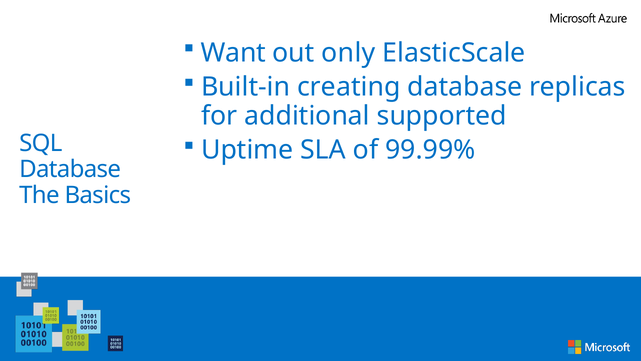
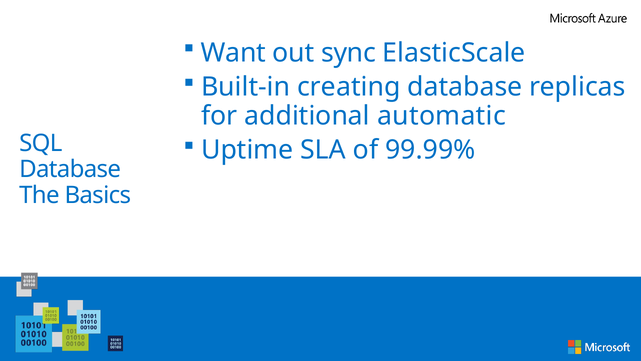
only: only -> sync (349, 53)
supported: supported -> automatic (441, 116)
